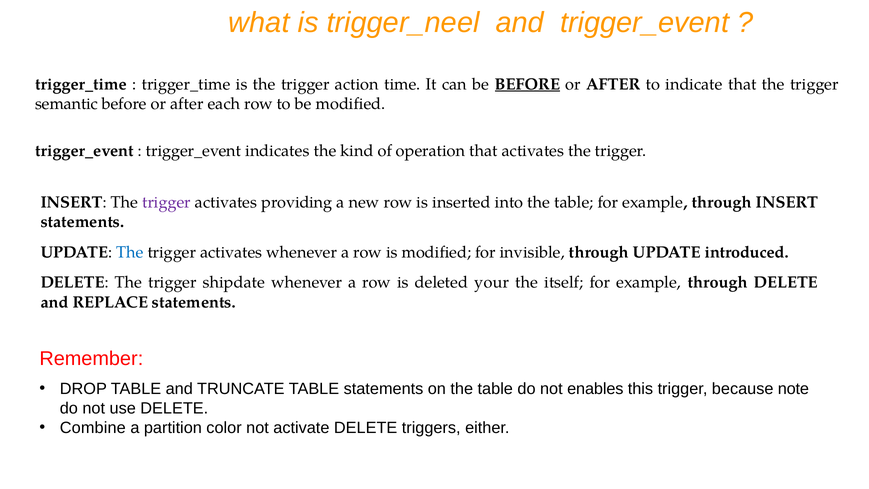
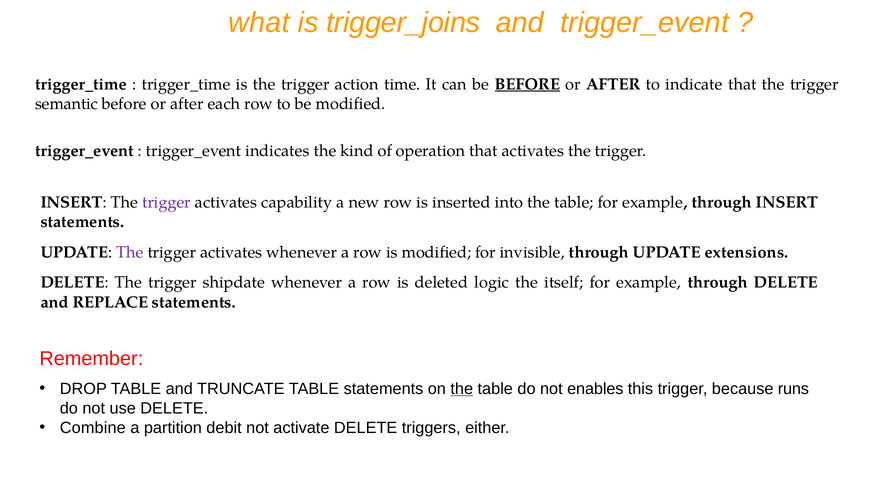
trigger_neel: trigger_neel -> trigger_joins (403, 23)
providing: providing -> capability (297, 202)
The colour: blue -> purple (130, 252)
introduced: introduced -> extensions (747, 252)
your: your -> logic (492, 282)
the underline: none -> present (462, 389)
note: note -> runs (793, 389)
color: color -> debit (224, 428)
